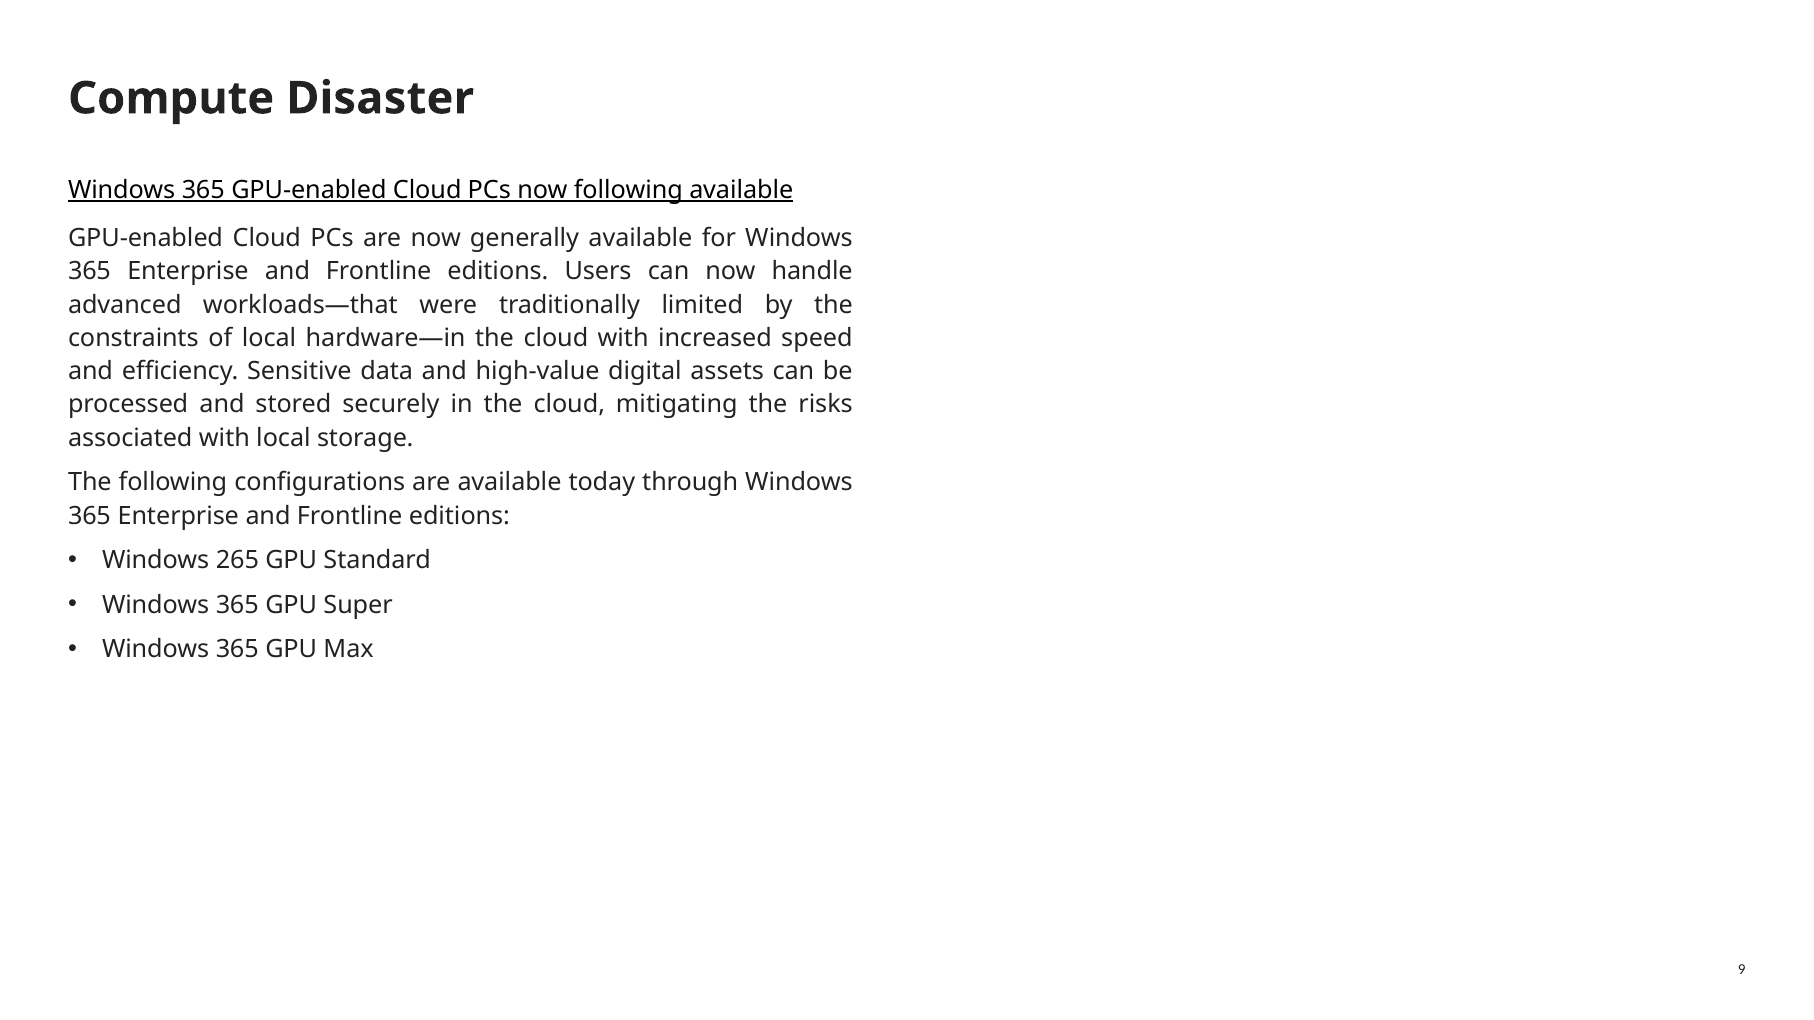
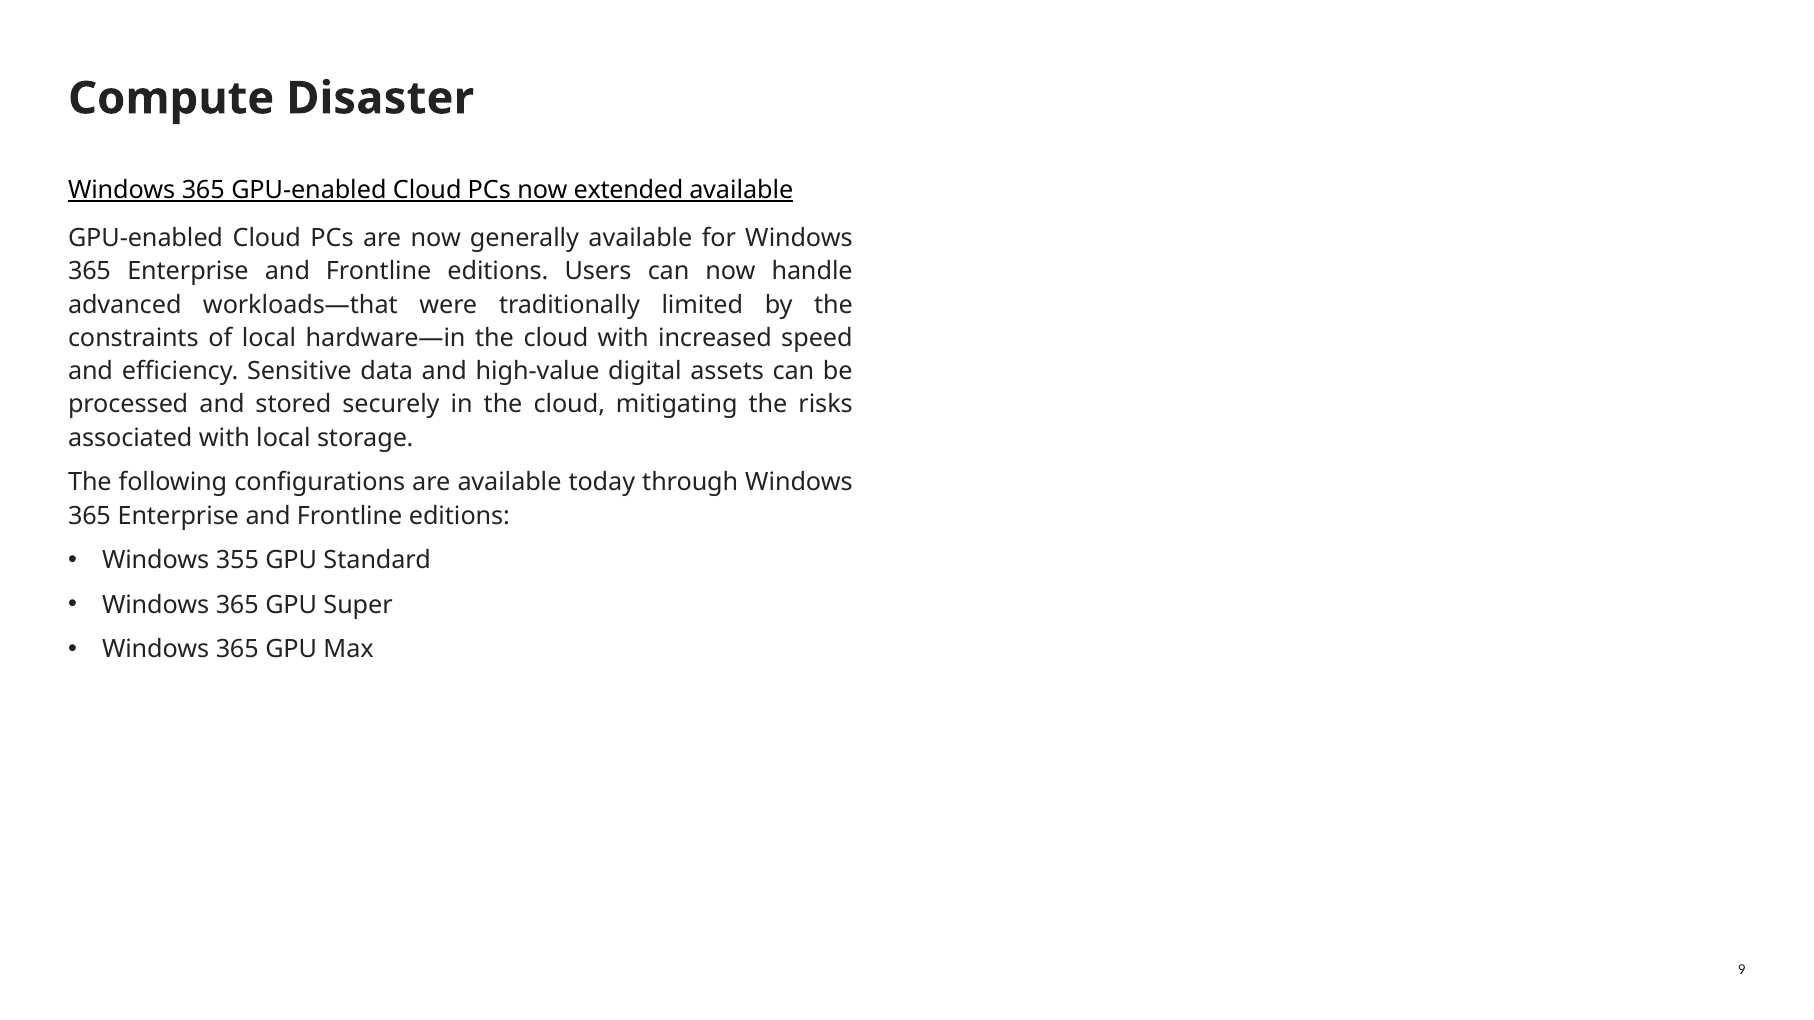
now following: following -> extended (629, 190)
265: 265 -> 355 (237, 561)
